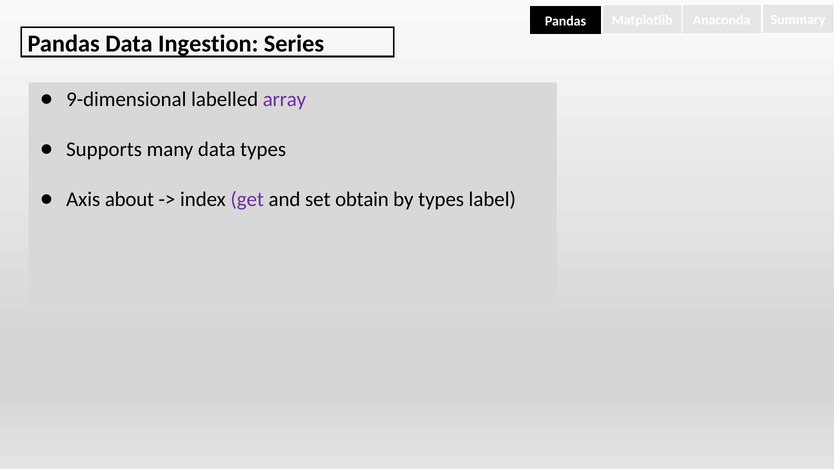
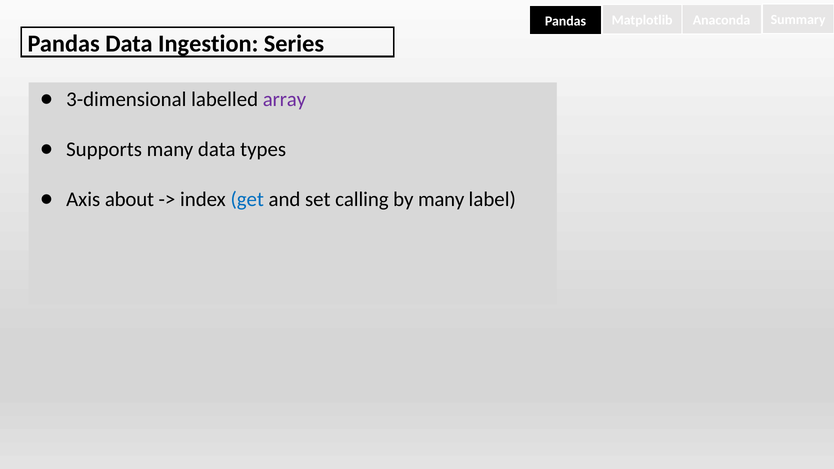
9-dimensional: 9-dimensional -> 3-dimensional (126, 100)
get colour: purple -> blue (247, 200)
obtain: obtain -> calling (362, 200)
by types: types -> many (441, 200)
